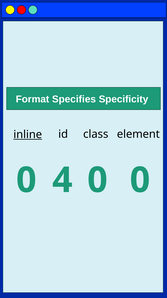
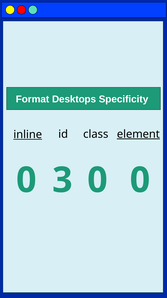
Specifies: Specifies -> Desktops (74, 99)
element underline: none -> present (138, 134)
4: 4 -> 3 (62, 180)
